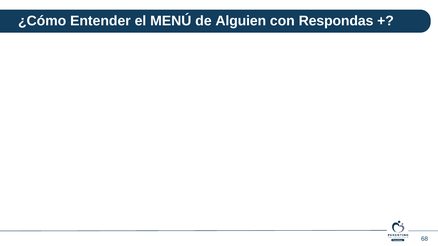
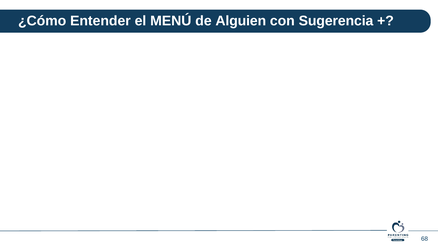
Respondas: Respondas -> Sugerencia (336, 21)
